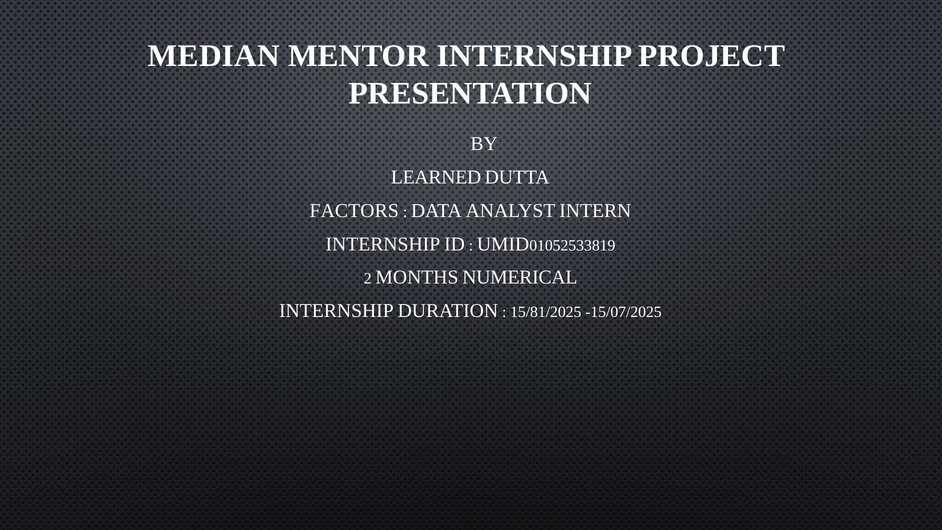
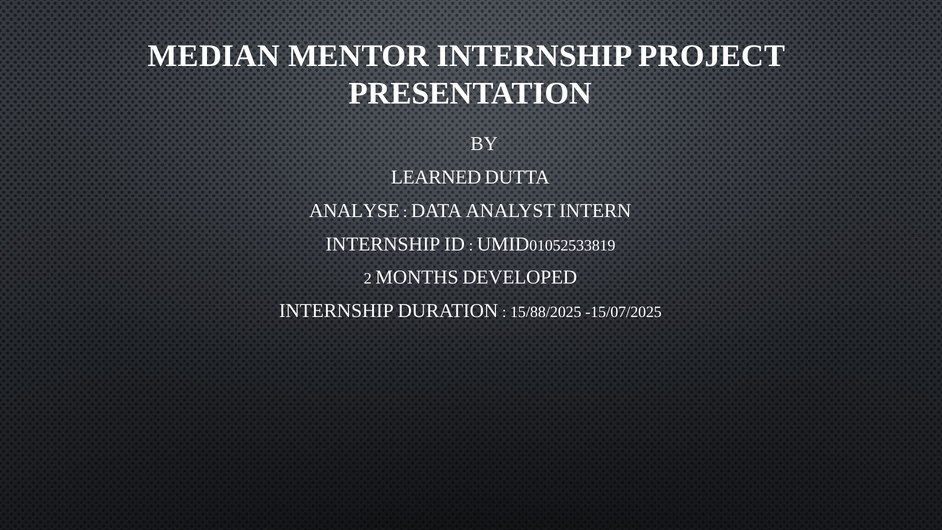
FACTORS: FACTORS -> ANALYSE (354, 211)
NUMERICAL: NUMERICAL -> DEVELOPED (520, 277)
15/81/2025: 15/81/2025 -> 15/88/2025 (546, 312)
